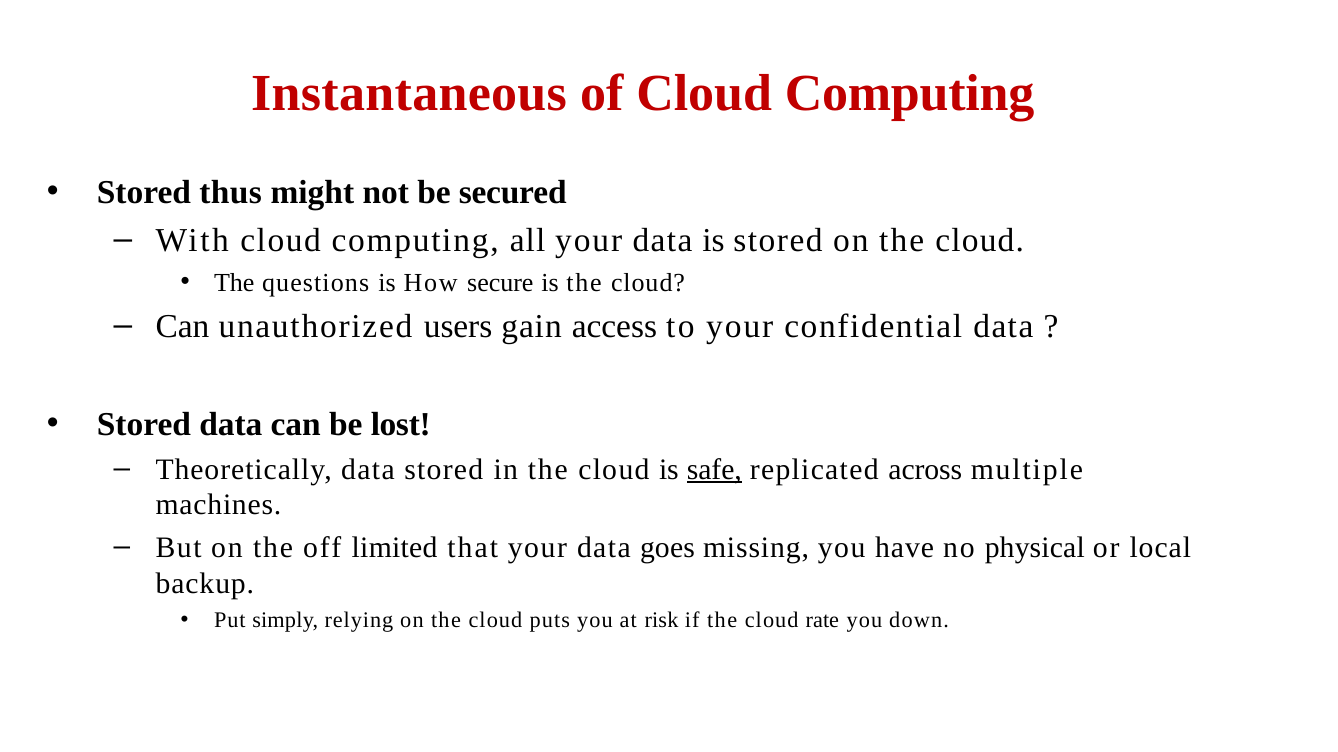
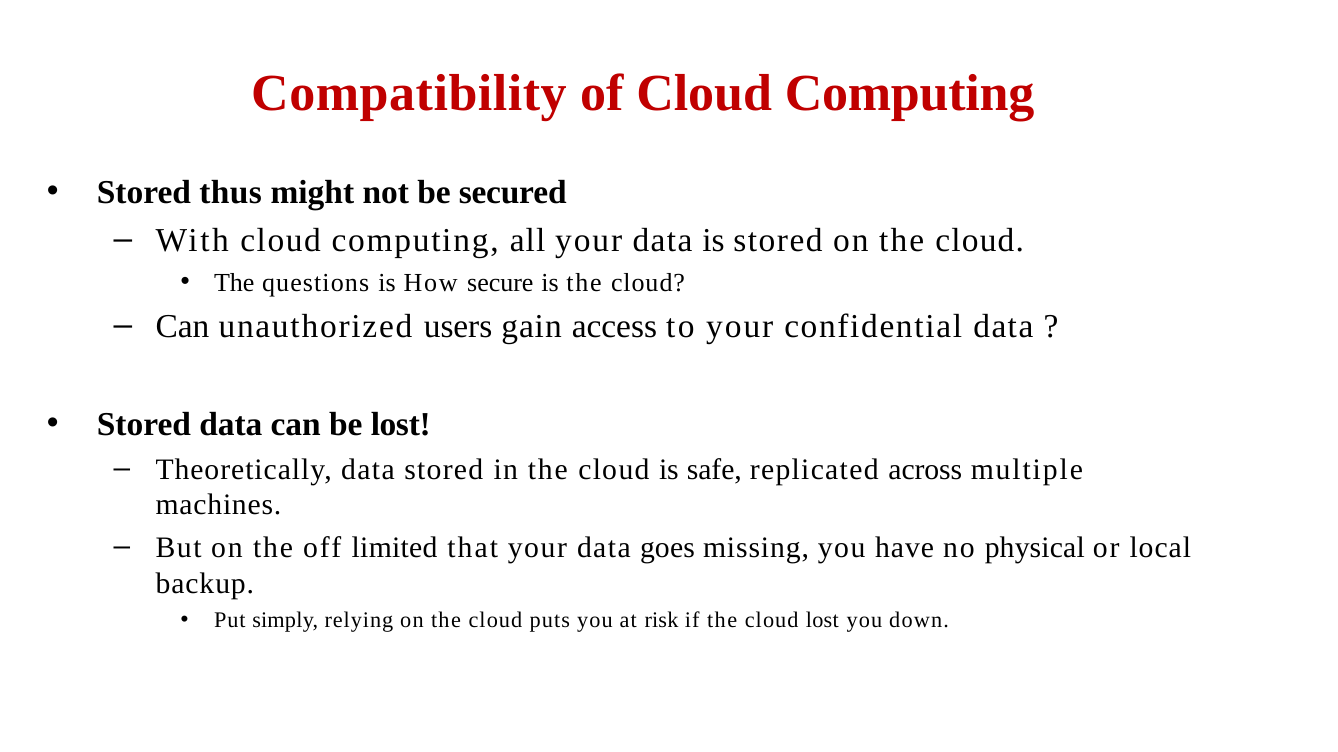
Instantaneous: Instantaneous -> Compatibility (409, 94)
safe underline: present -> none (714, 470)
cloud rate: rate -> lost (822, 621)
